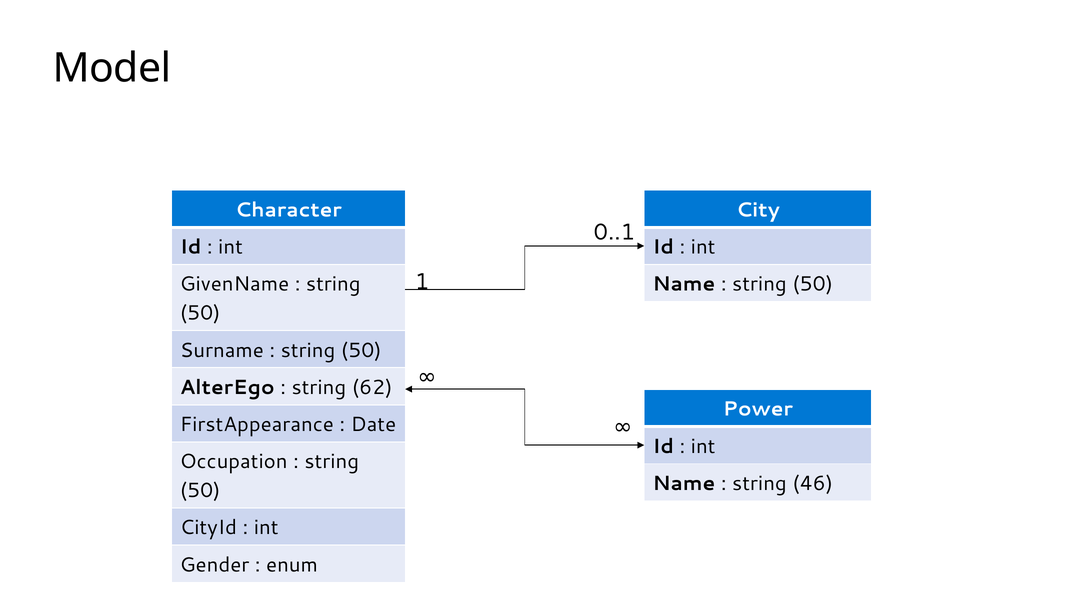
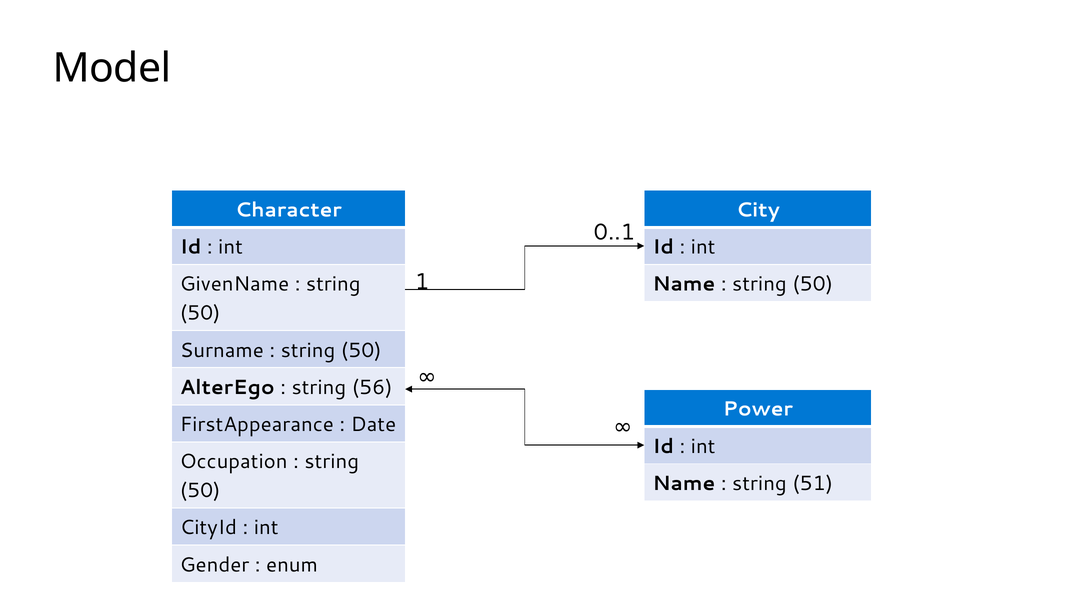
62: 62 -> 56 (372, 388)
46: 46 -> 51 (813, 484)
